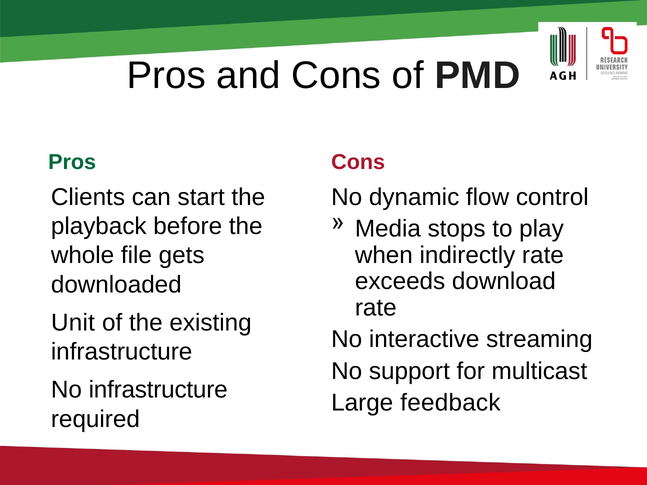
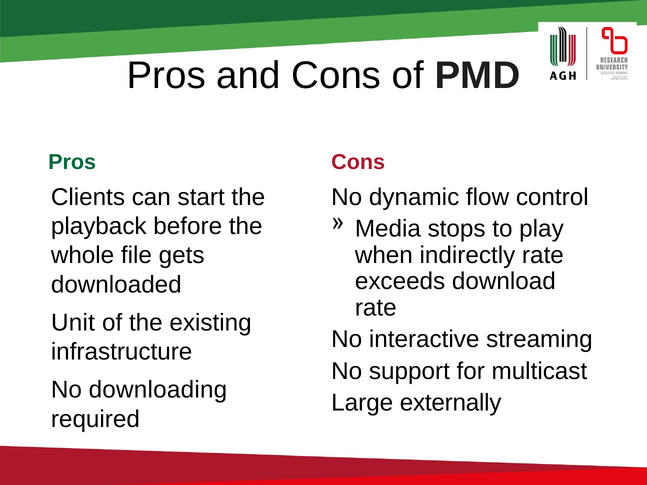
No infrastructure: infrastructure -> downloading (158, 390)
feedback: feedback -> externally (451, 403)
